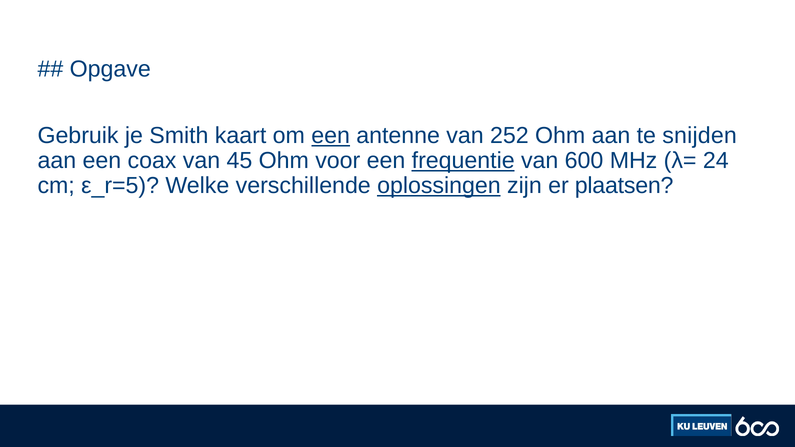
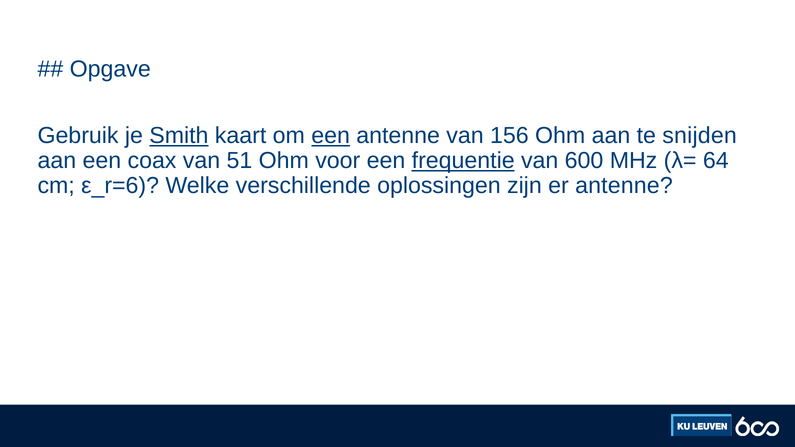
Smith underline: none -> present (179, 136)
252: 252 -> 156 (509, 136)
45: 45 -> 51 (239, 161)
24: 24 -> 64 (716, 161)
ε_r=5: ε_r=5 -> ε_r=6 (120, 186)
oplossingen underline: present -> none (439, 186)
er plaatsen: plaatsen -> antenne (624, 186)
